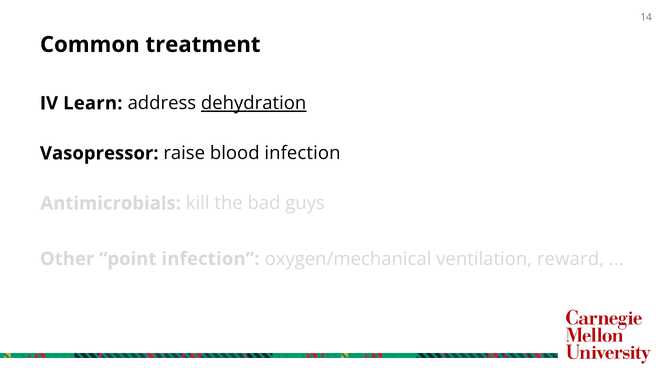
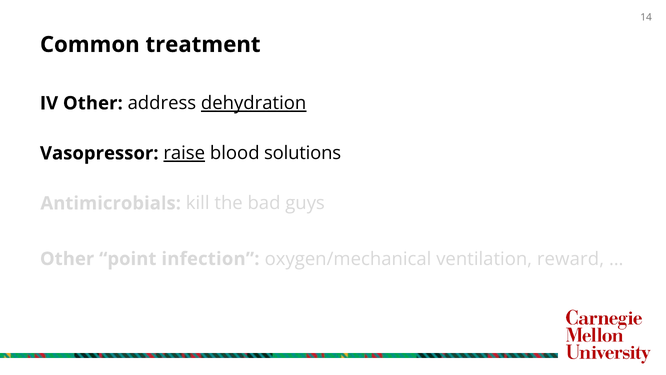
IV Learn: Learn -> Other (93, 103)
raise underline: none -> present (184, 153)
blood infection: infection -> solutions (303, 153)
